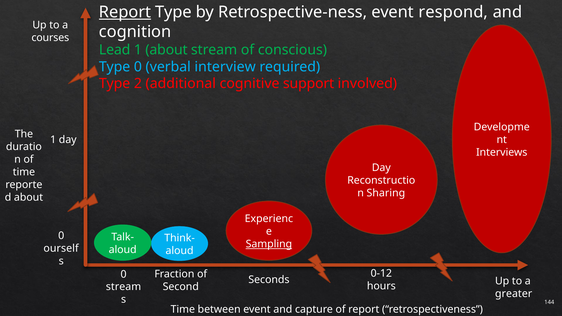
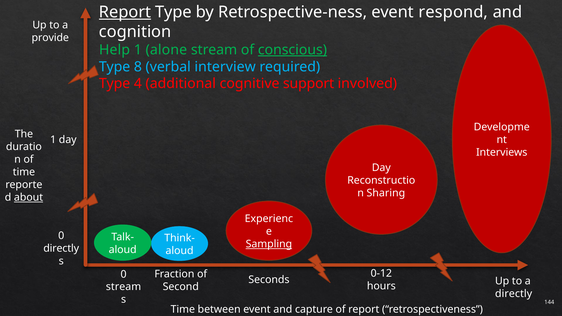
courses: courses -> provide (50, 38)
Lead: Lead -> Help (115, 50)
1 about: about -> alone (166, 50)
conscious underline: none -> present (292, 50)
Type 0: 0 -> 8 (138, 67)
2: 2 -> 4 (138, 84)
about underline: none -> present (29, 197)
ourself: ourself -> directly (61, 248)
greater: greater -> directly (514, 294)
